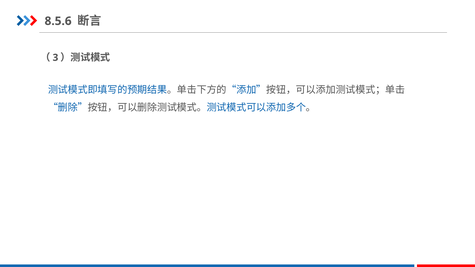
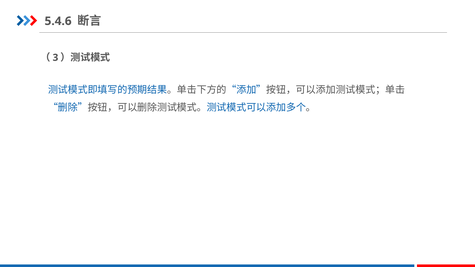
8.5.6: 8.5.6 -> 5.4.6 (58, 21)
